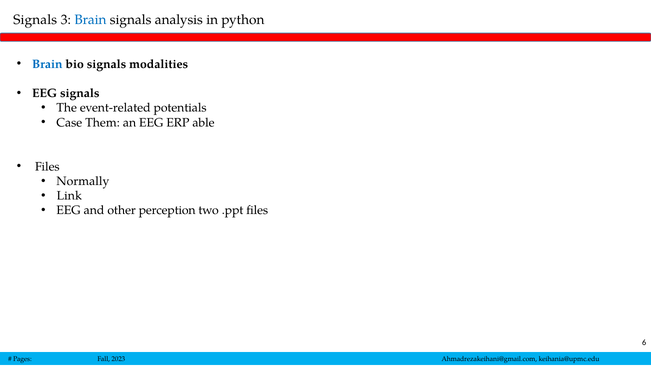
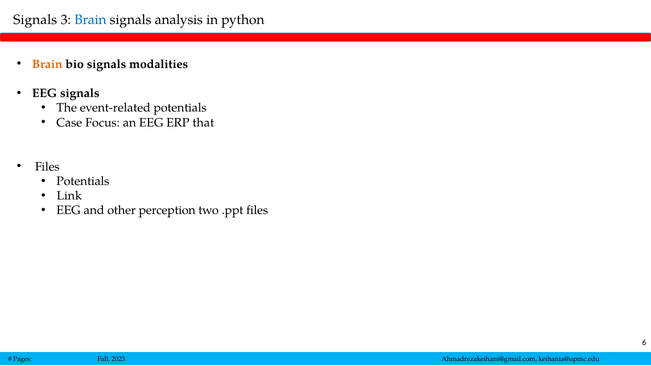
Brain colour: blue -> orange (47, 64)
Them: Them -> Focus (103, 123)
able: able -> that (203, 123)
Normally: Normally -> Potentials (83, 181)
